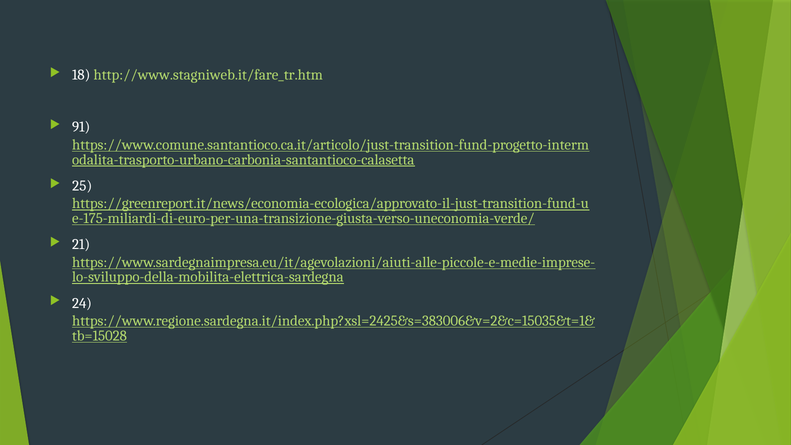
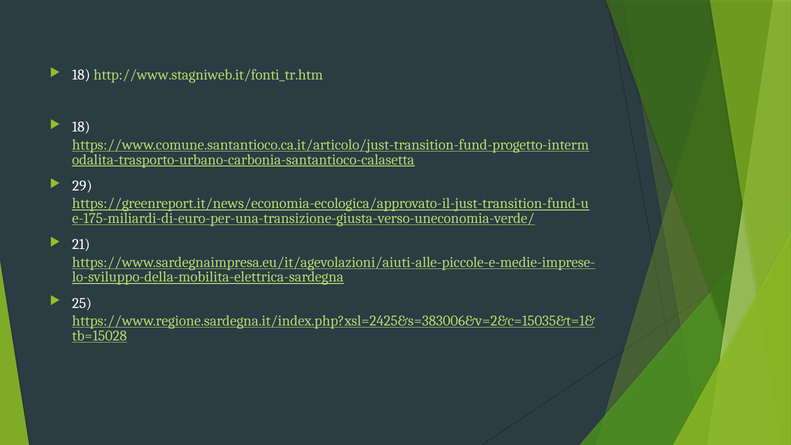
http://www.stagniweb.it/fare_tr.htm: http://www.stagniweb.it/fare_tr.htm -> http://www.stagniweb.it/fonti_tr.htm (208, 75)
91: 91 -> 18 (81, 127)
25: 25 -> 29 (82, 186)
24: 24 -> 25 (82, 303)
